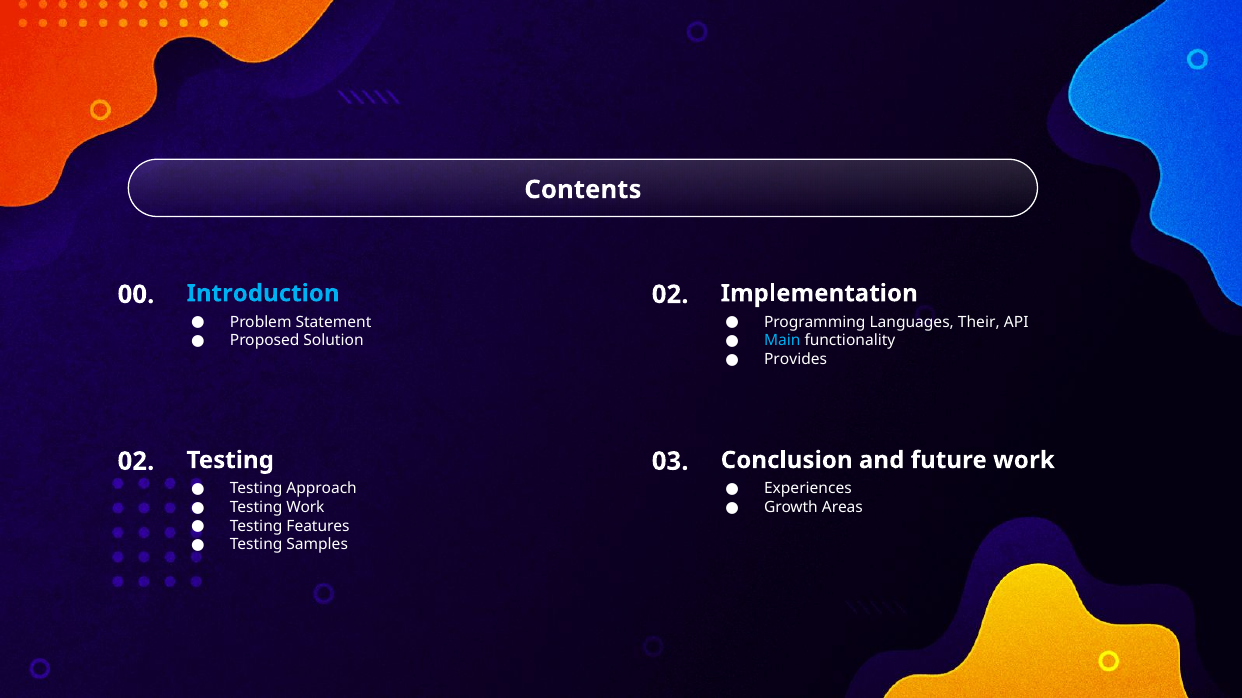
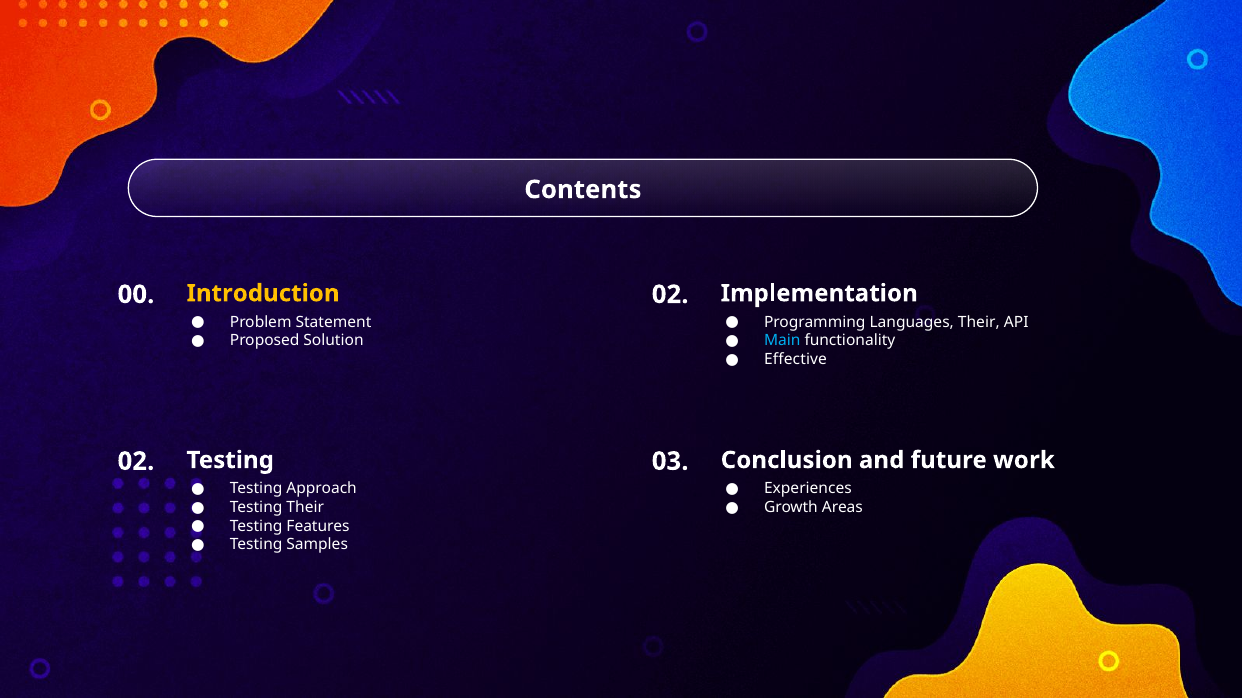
Introduction colour: light blue -> yellow (263, 294)
Provides: Provides -> Effective (796, 360)
Testing Work: Work -> Their (305, 508)
